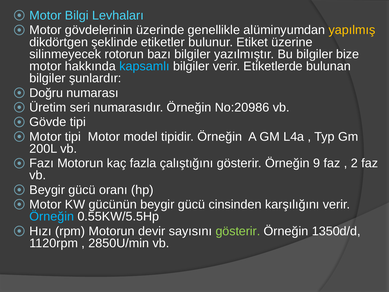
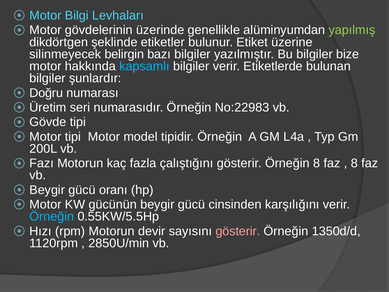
yapılmış colour: yellow -> light green (352, 30)
rotorun: rotorun -> belirgin (124, 54)
No:20986: No:20986 -> No:22983 (242, 107)
Örneğin 9: 9 -> 8 (317, 163)
2: 2 -> 8 (354, 163)
gösterir colour: light green -> pink (238, 231)
